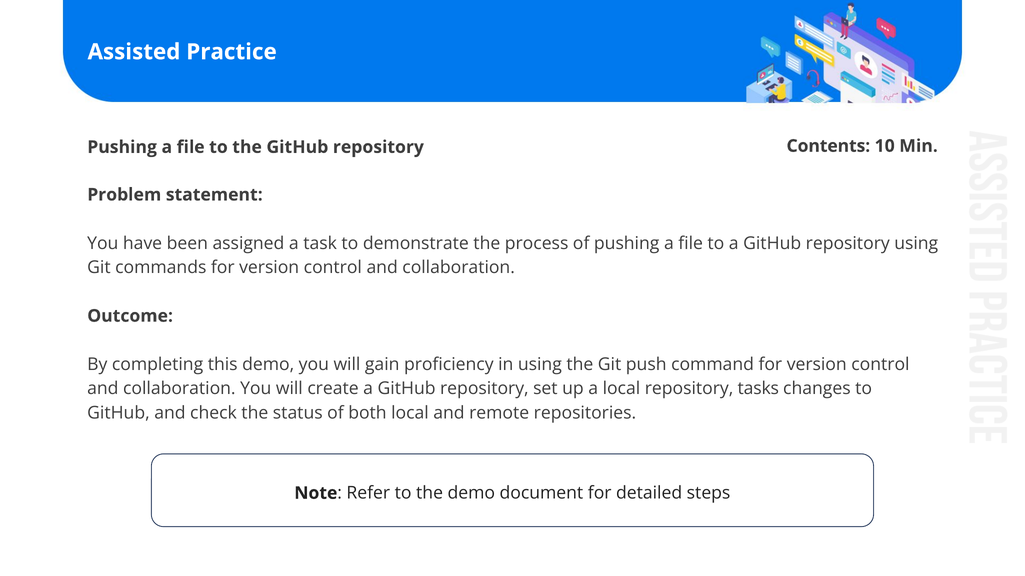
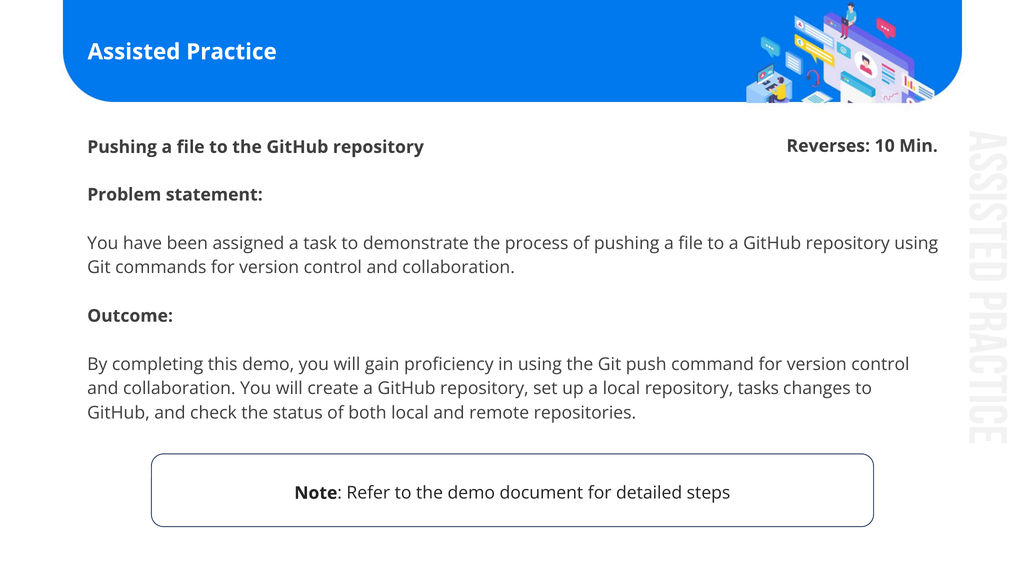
Contents: Contents -> Reverses (828, 146)
